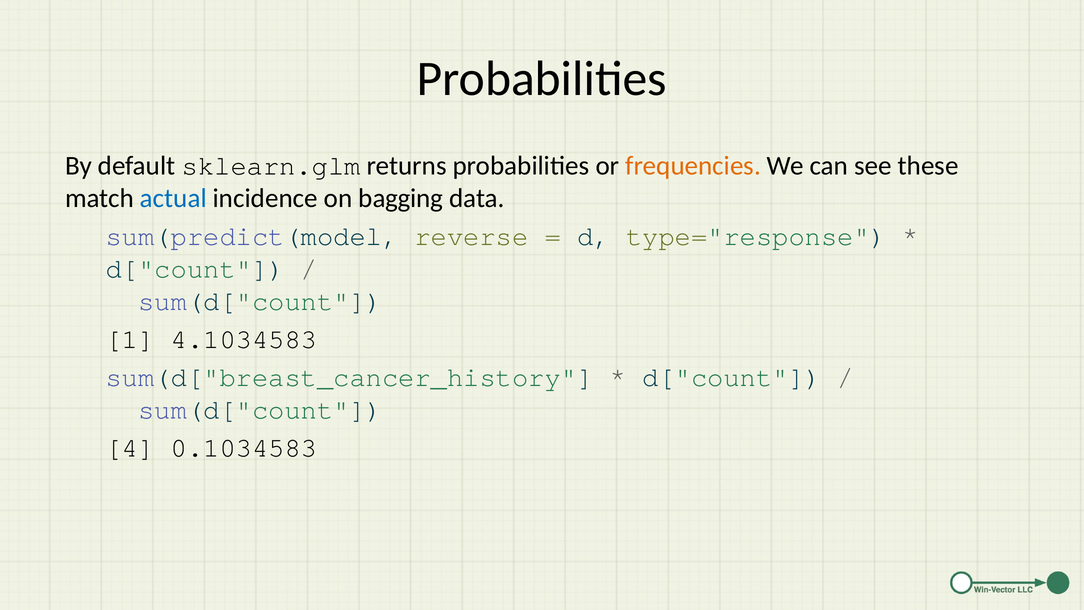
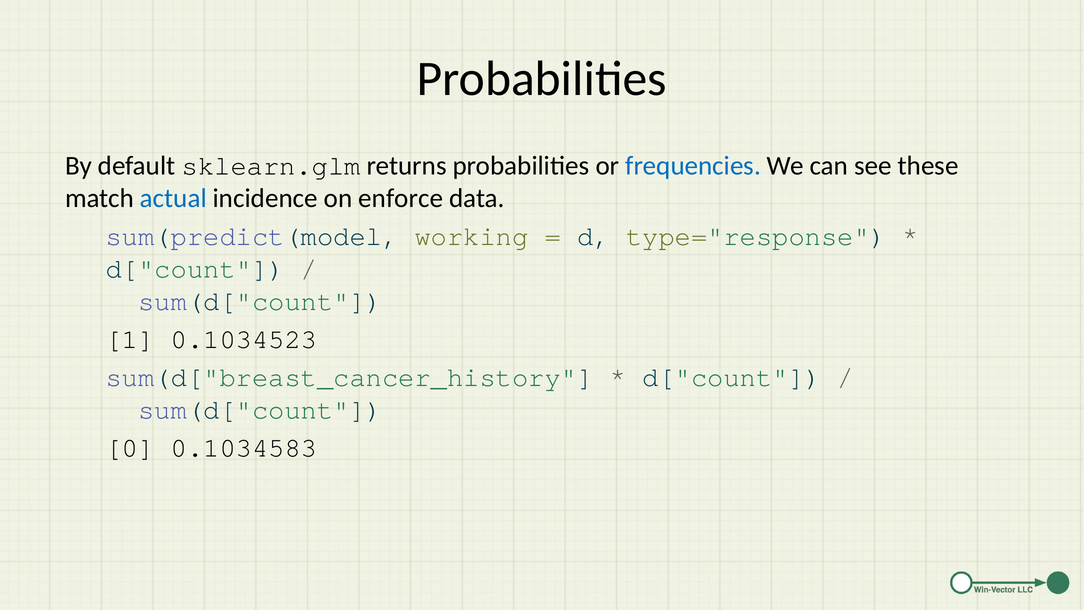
frequencies colour: orange -> blue (693, 166)
bagging: bagging -> enforce (401, 198)
reverse: reverse -> working (472, 236)
4.1034583: 4.1034583 -> 0.1034523 (244, 339)
4: 4 -> 0 (130, 448)
